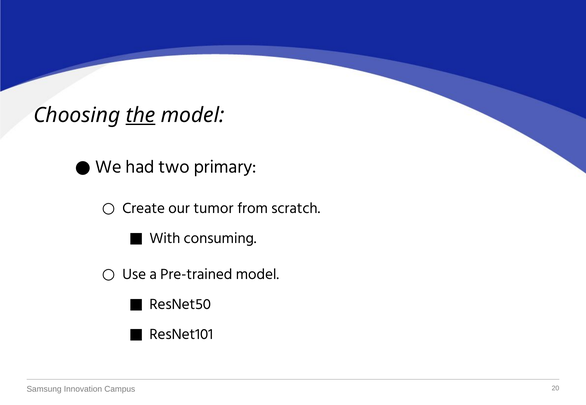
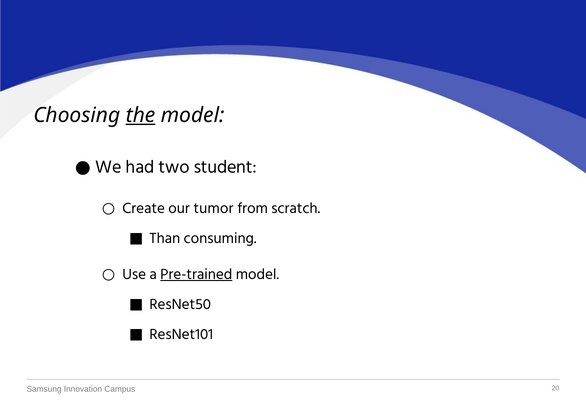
primary: primary -> student (225, 167)
With: With -> Than (165, 239)
Pre-trained underline: none -> present (196, 275)
